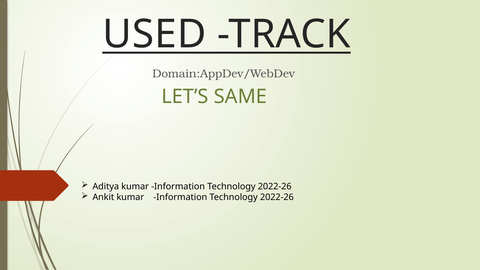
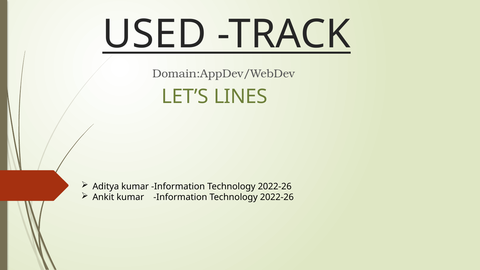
SAME: SAME -> LINES (241, 97)
